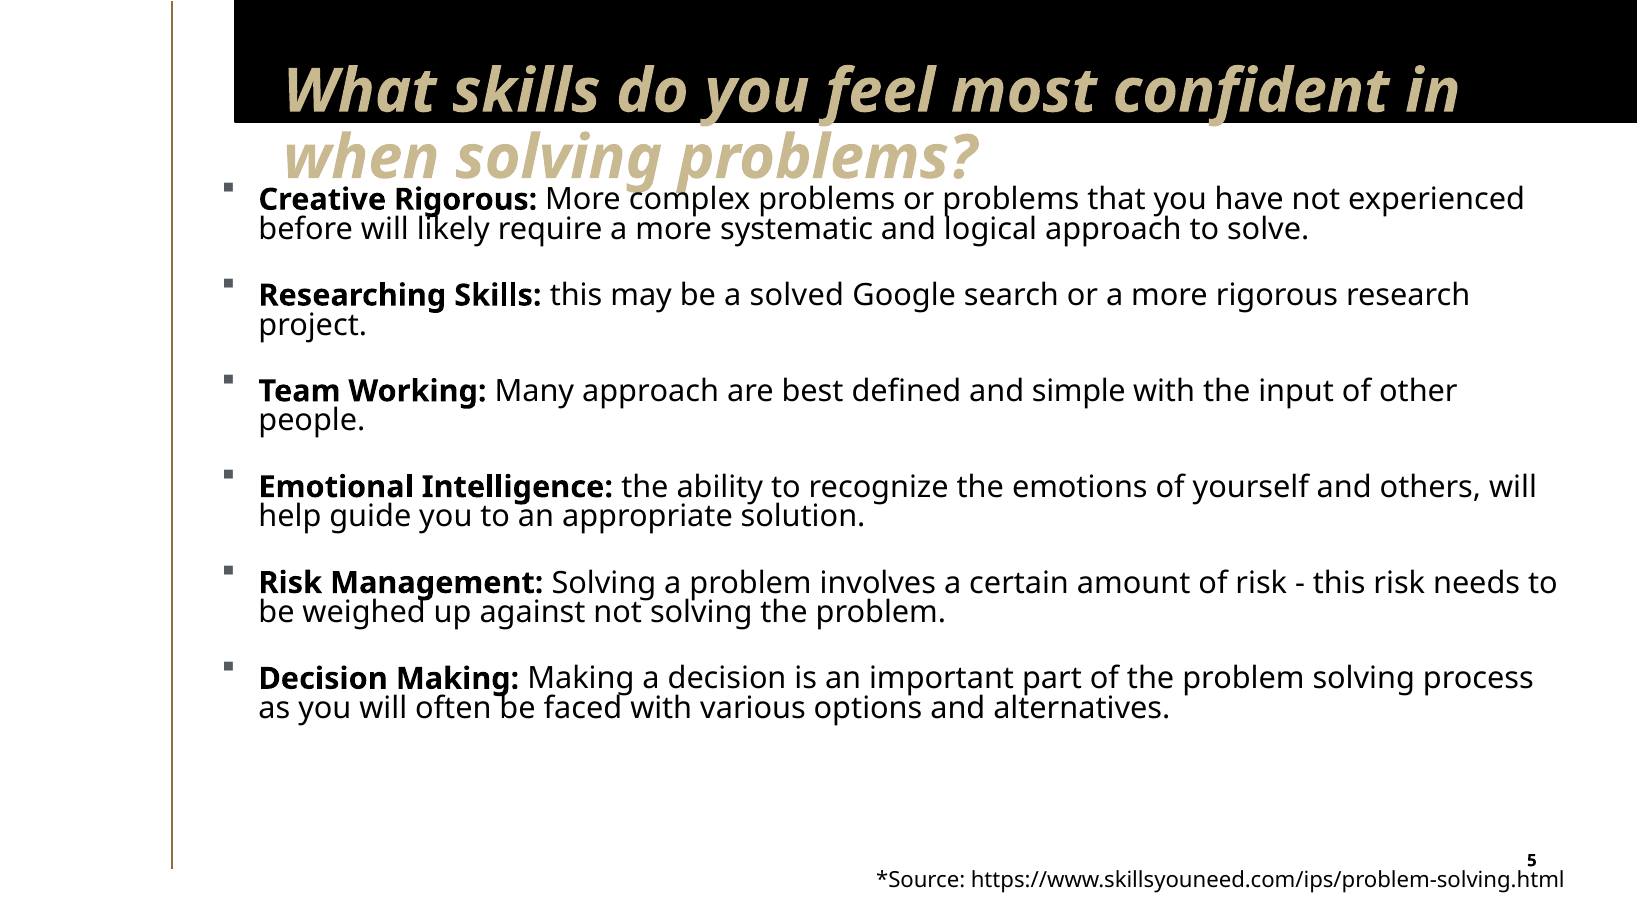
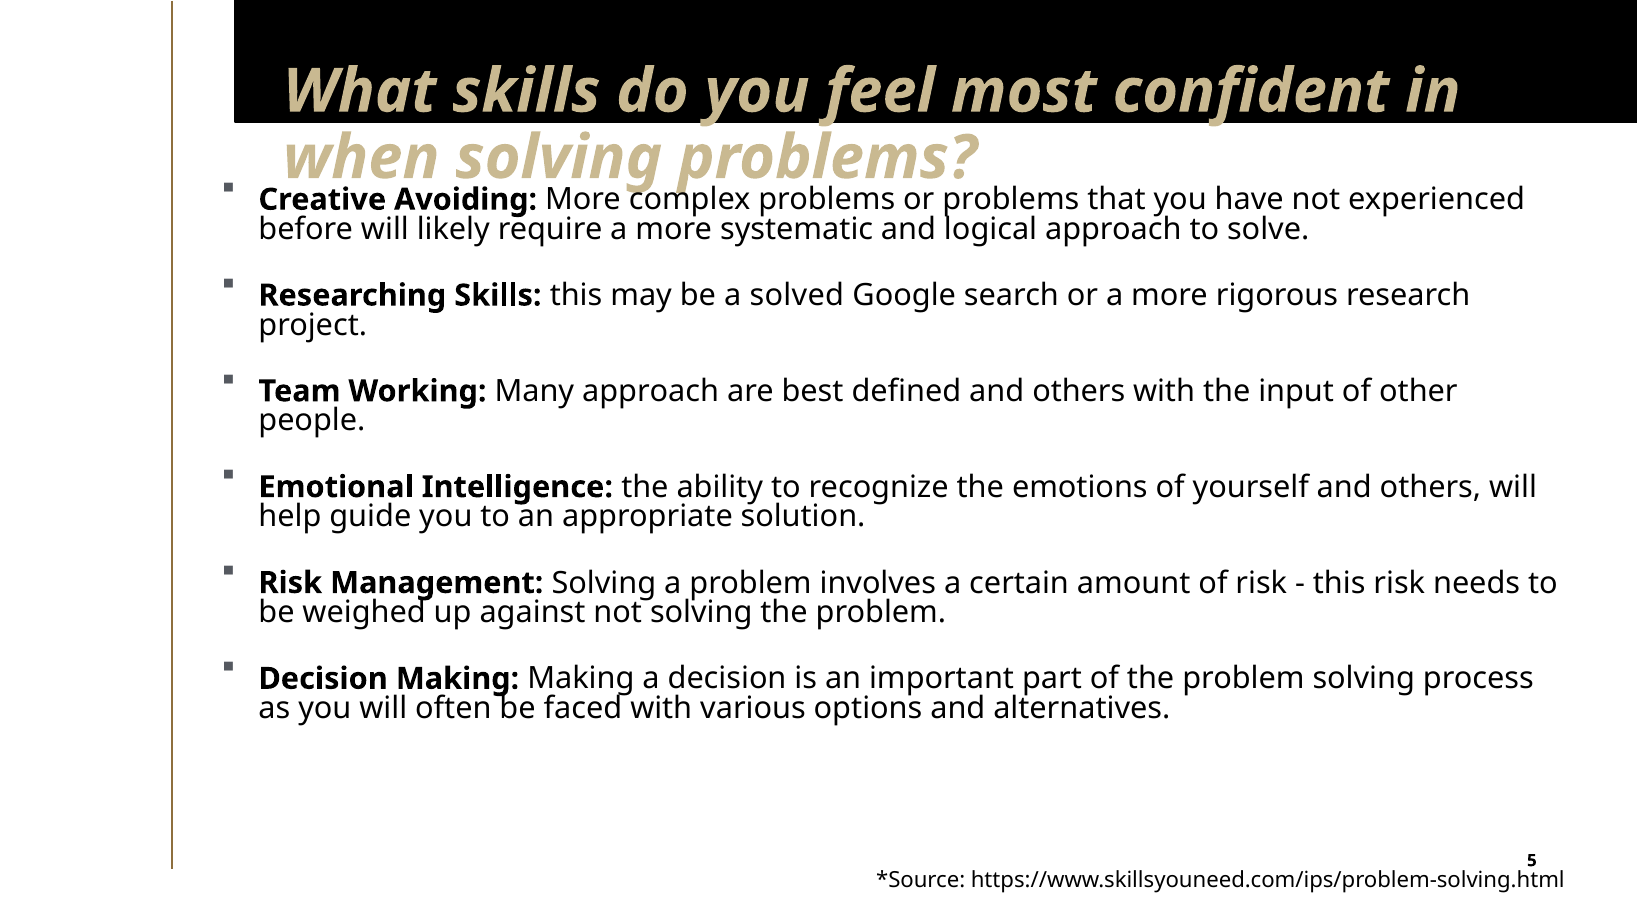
Rigorous: Rigorous -> Avoiding (466, 200)
defined and simple: simple -> others (1079, 391)
